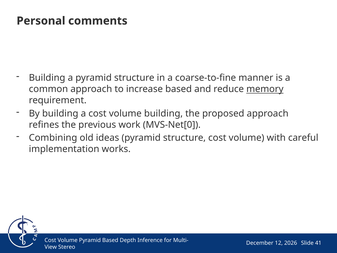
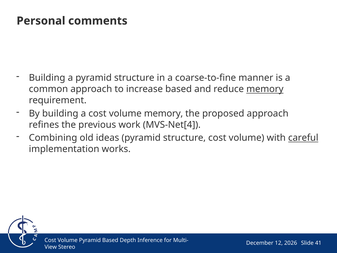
volume building: building -> memory (164, 113)
MVS-Net[0: MVS-Net[0 -> MVS-Net[4 (172, 125)
careful underline: none -> present (303, 138)
